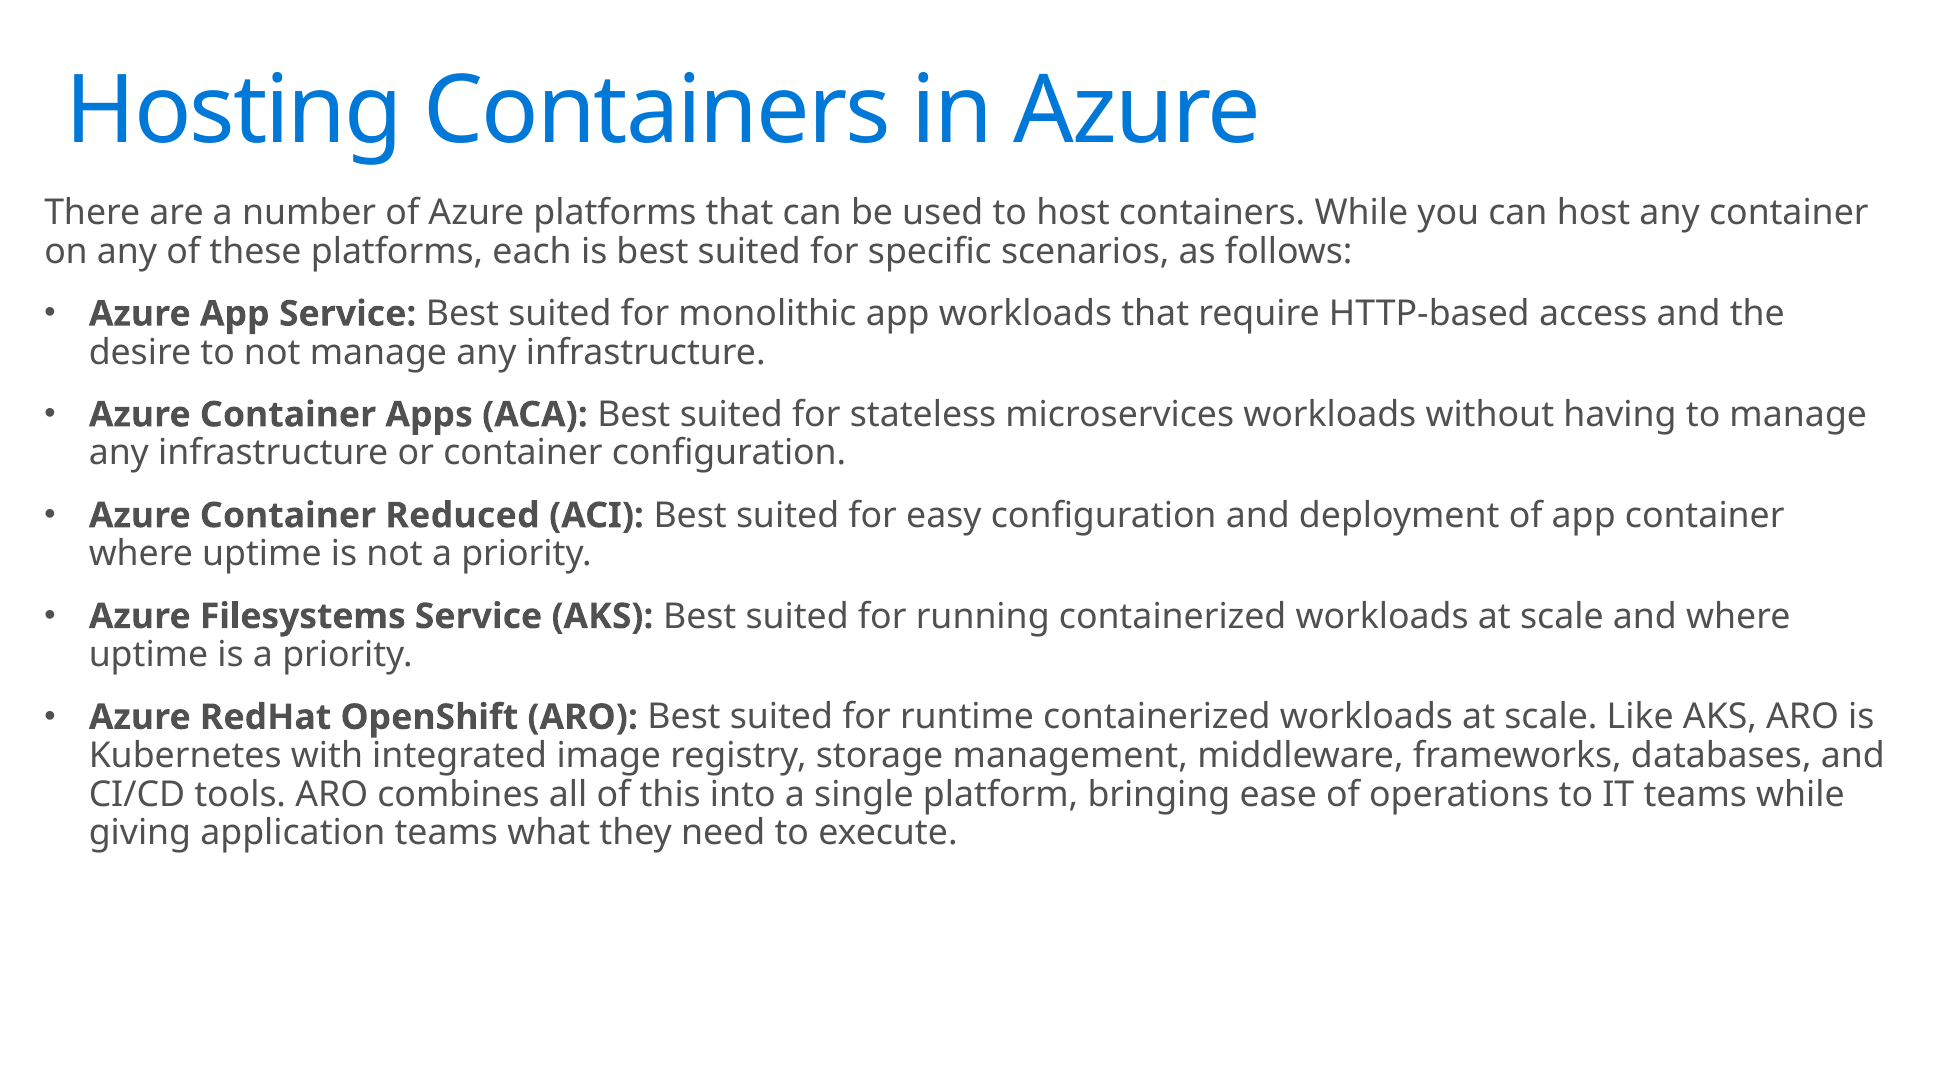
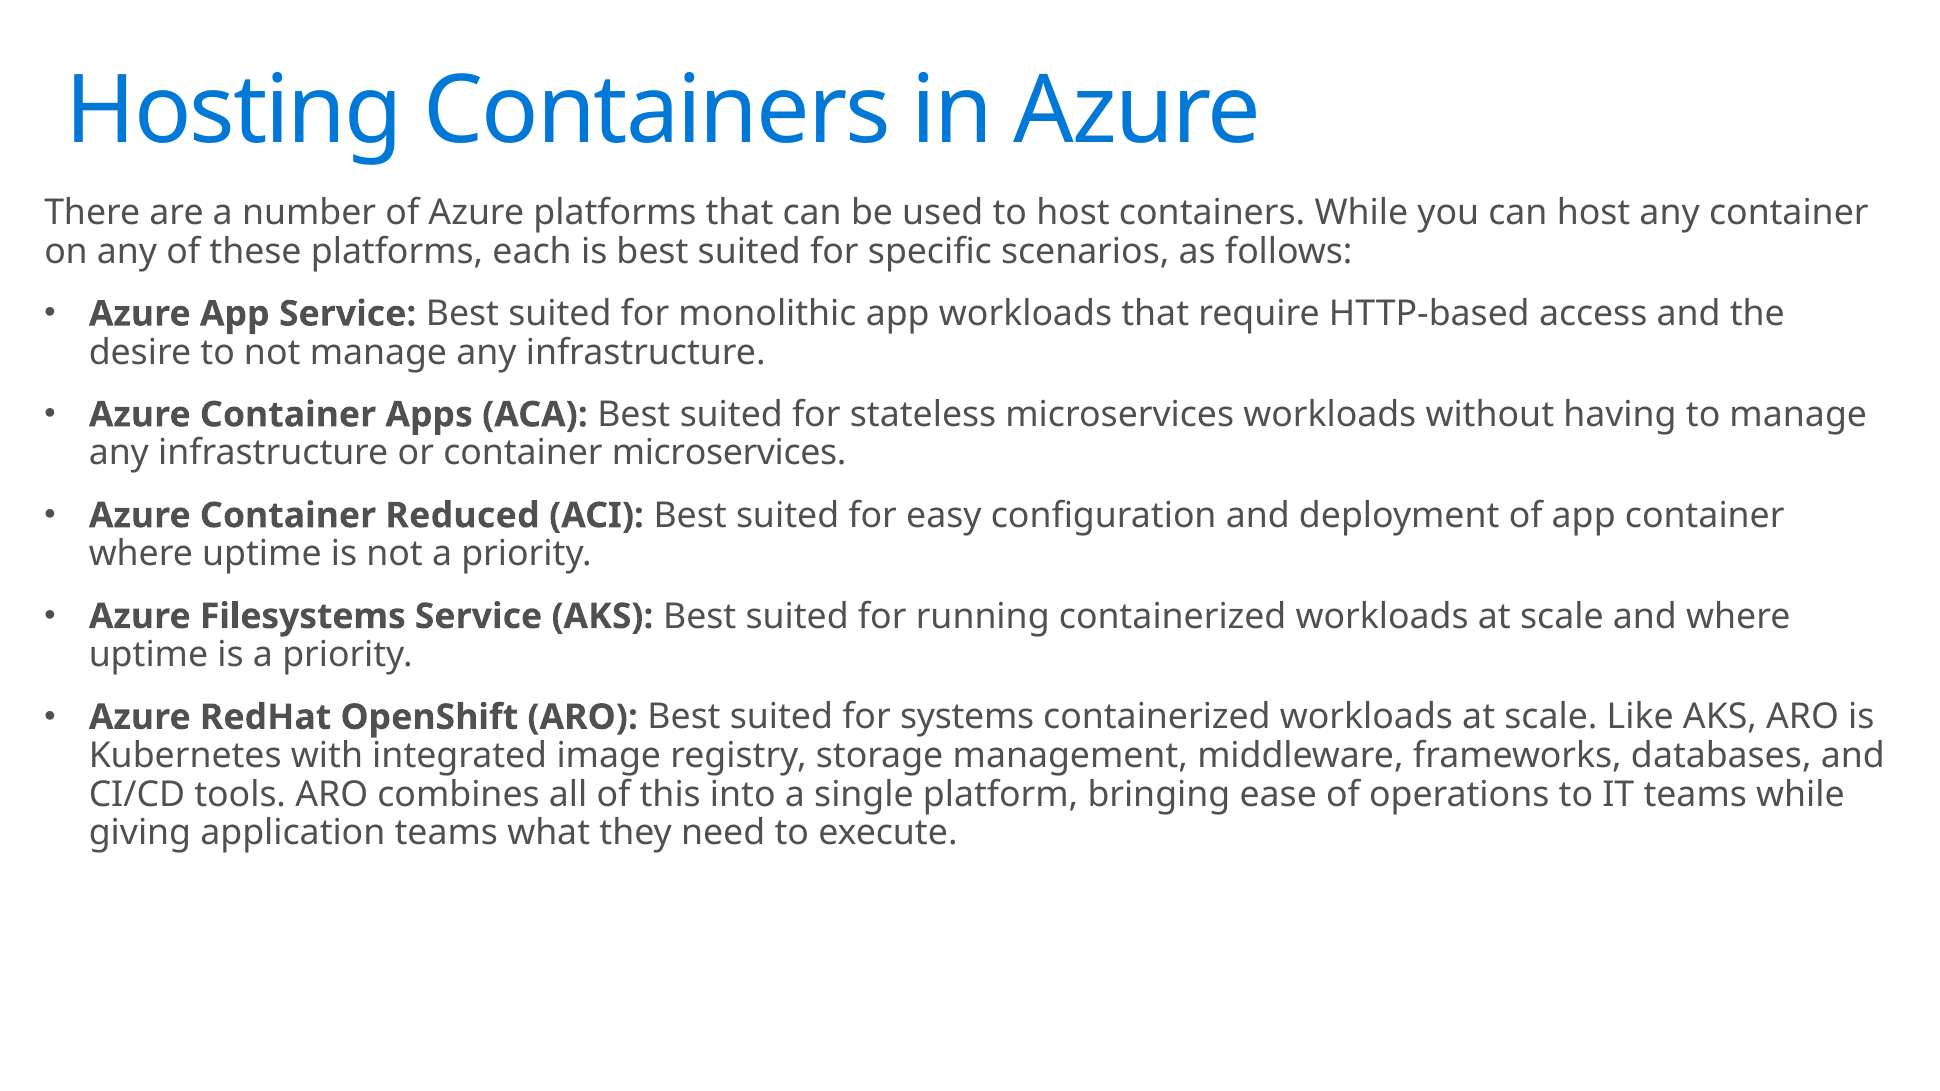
container configuration: configuration -> microservices (729, 453)
runtime: runtime -> systems (967, 717)
